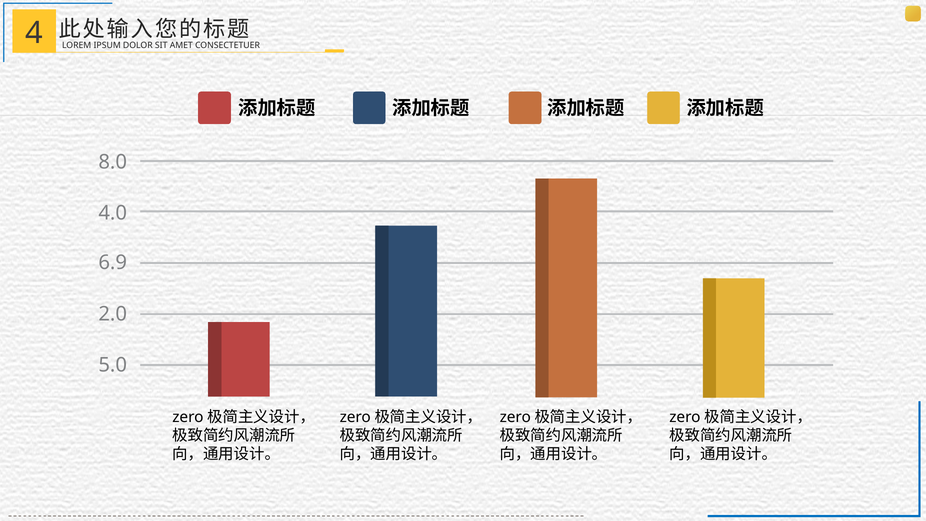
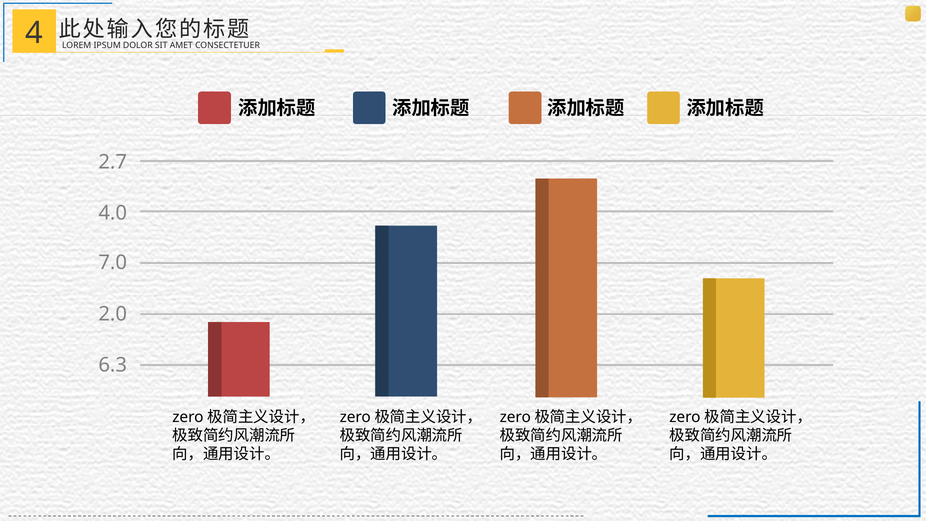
8.0: 8.0 -> 2.7 (113, 162)
6.9: 6.9 -> 7.0 (113, 263)
5.0: 5.0 -> 6.3 (113, 365)
